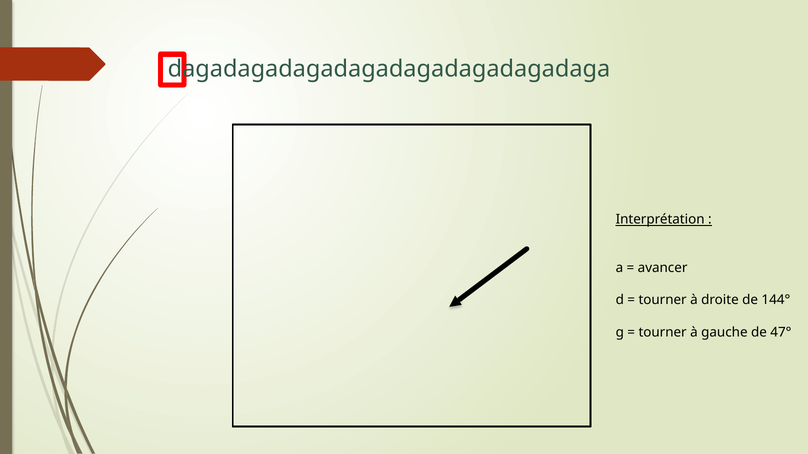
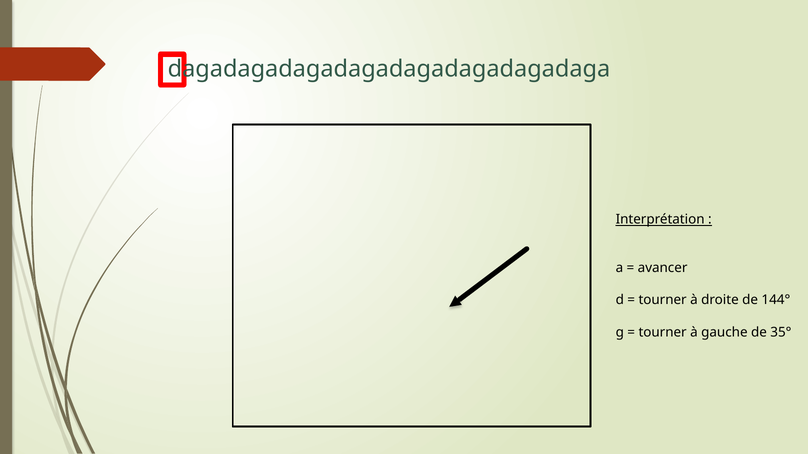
47°: 47° -> 35° (781, 333)
